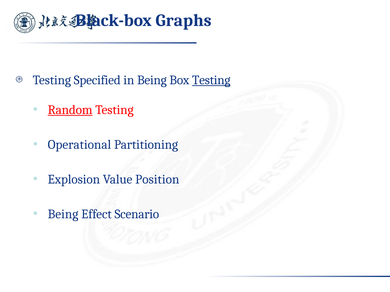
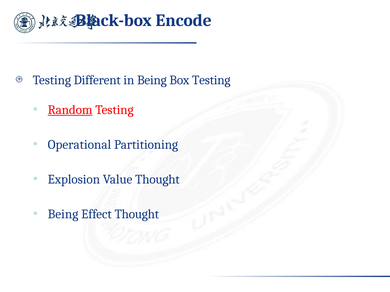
Graphs: Graphs -> Encode (184, 20)
Specified: Specified -> Different (97, 80)
Testing underline: present -> none (211, 80)
Value Position: Position -> Thought (157, 180)
Effect Scenario: Scenario -> Thought (137, 214)
